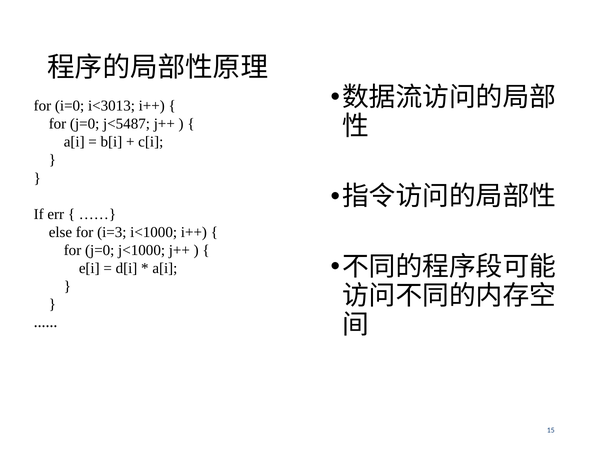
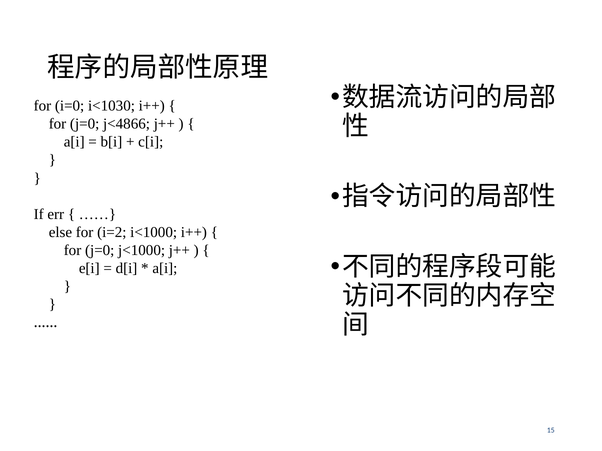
i<3013: i<3013 -> i<1030 (111, 106)
j<5487: j<5487 -> j<4866 (127, 124)
i=3: i=3 -> i=2 (112, 232)
